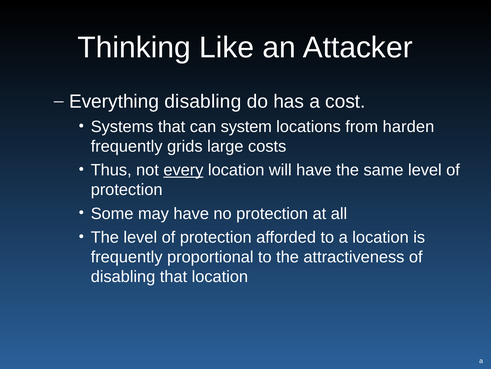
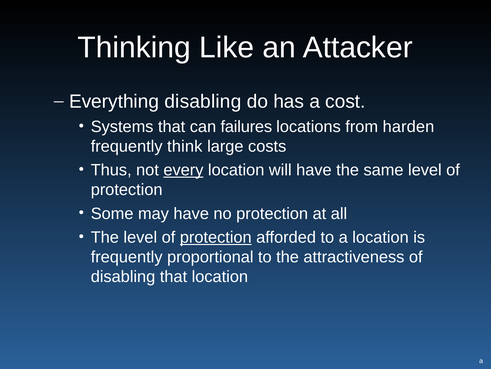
system: system -> failures (246, 126)
grids: grids -> think (185, 146)
protection underline: none -> present (216, 237)
